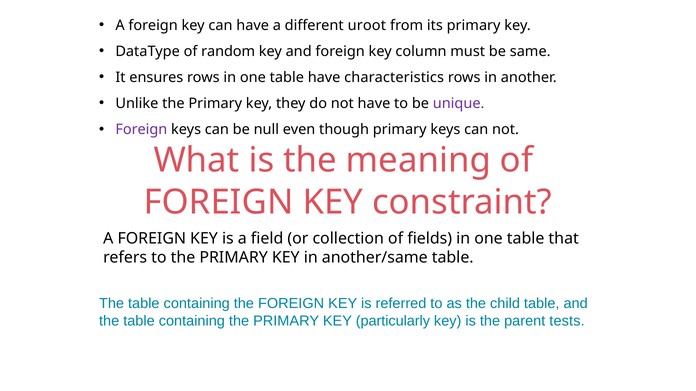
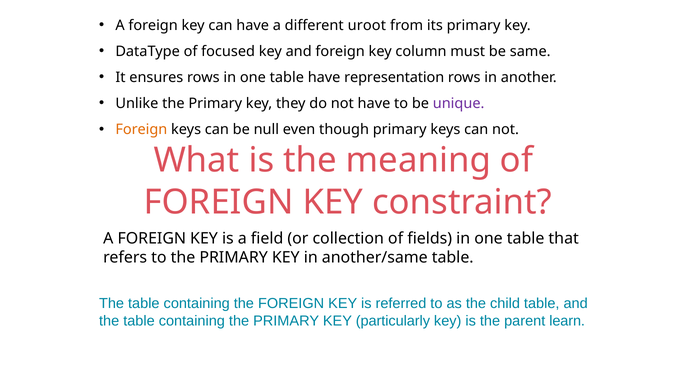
random: random -> focused (228, 51)
characteristics: characteristics -> representation (394, 78)
Foreign colour: purple -> orange (141, 130)
tests: tests -> learn (567, 321)
